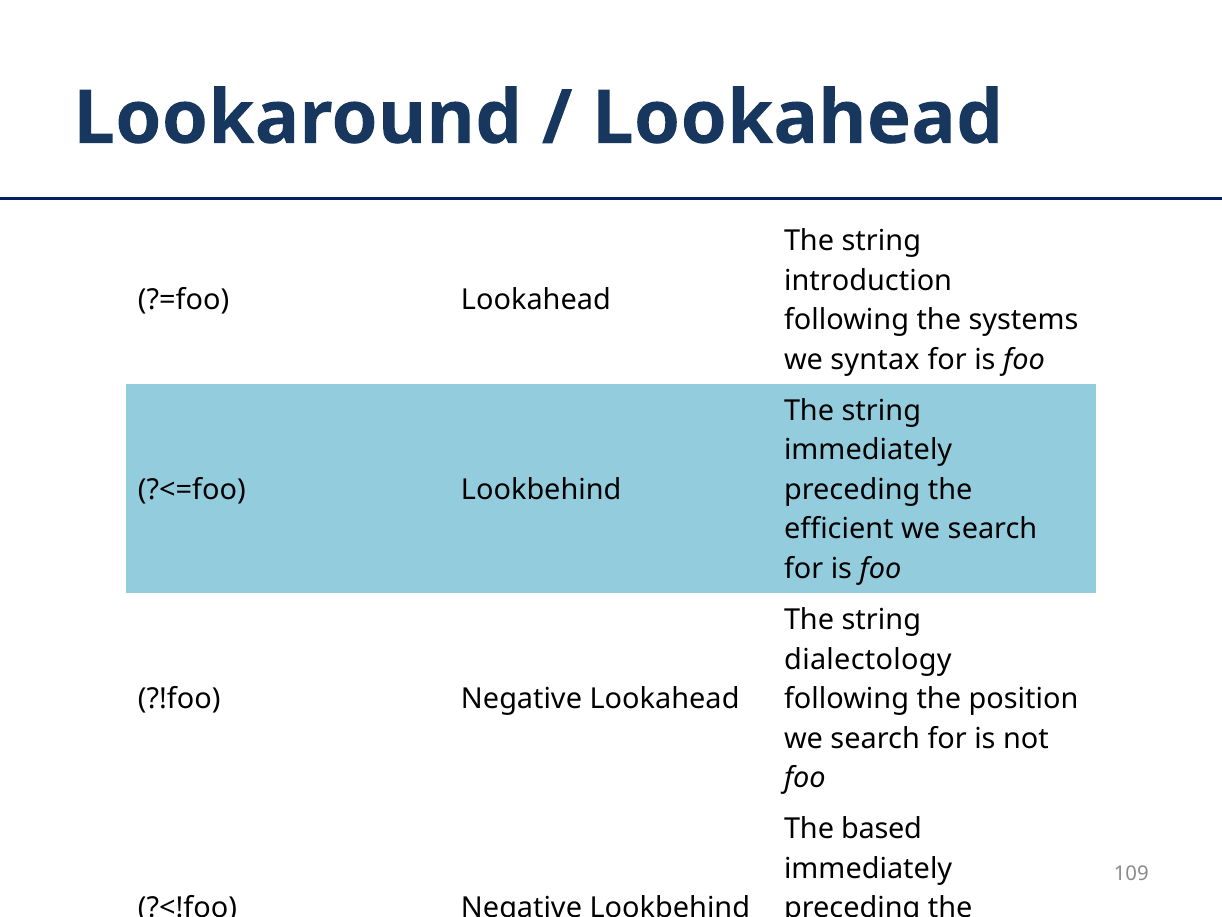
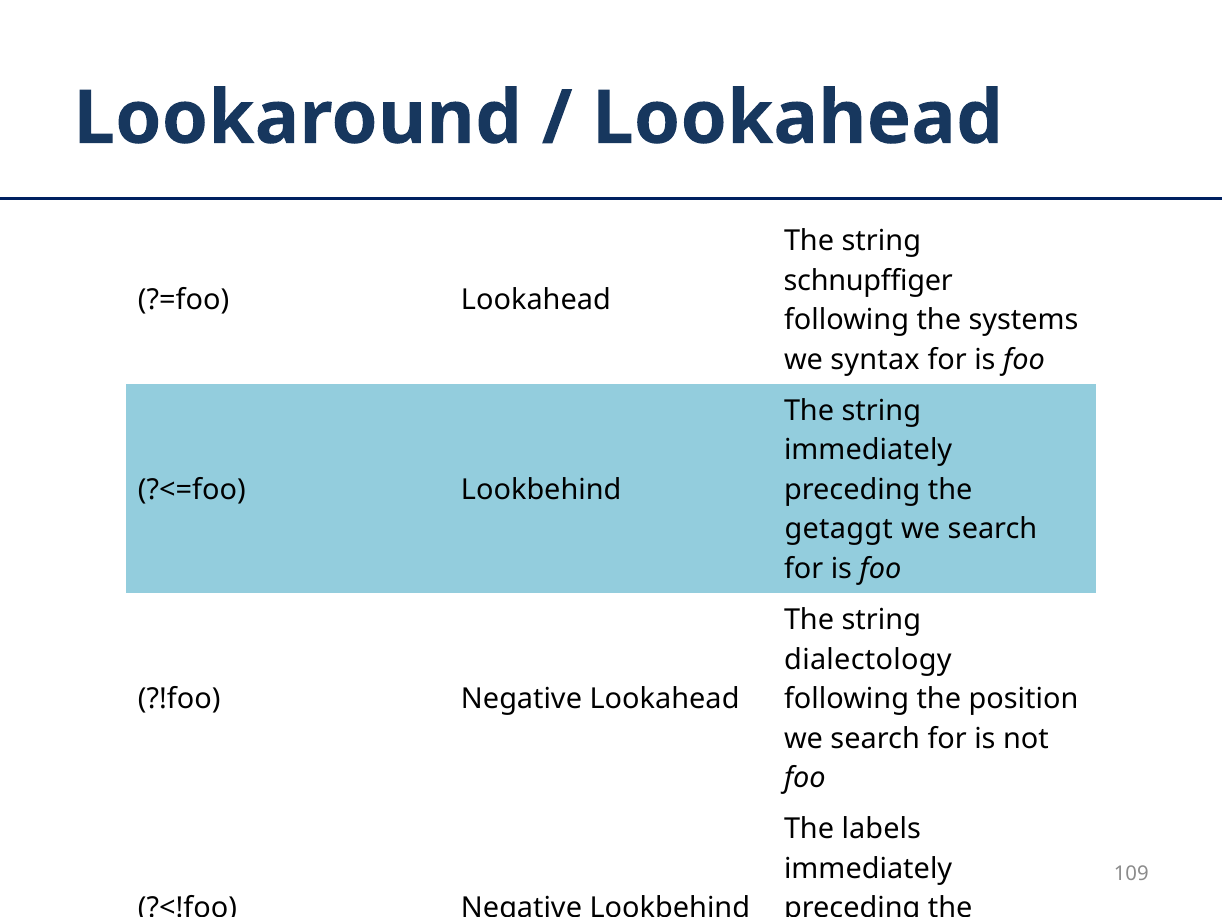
introduction: introduction -> schnupffiger (868, 281)
efficient: efficient -> getaggt (839, 529)
based: based -> labels (881, 829)
